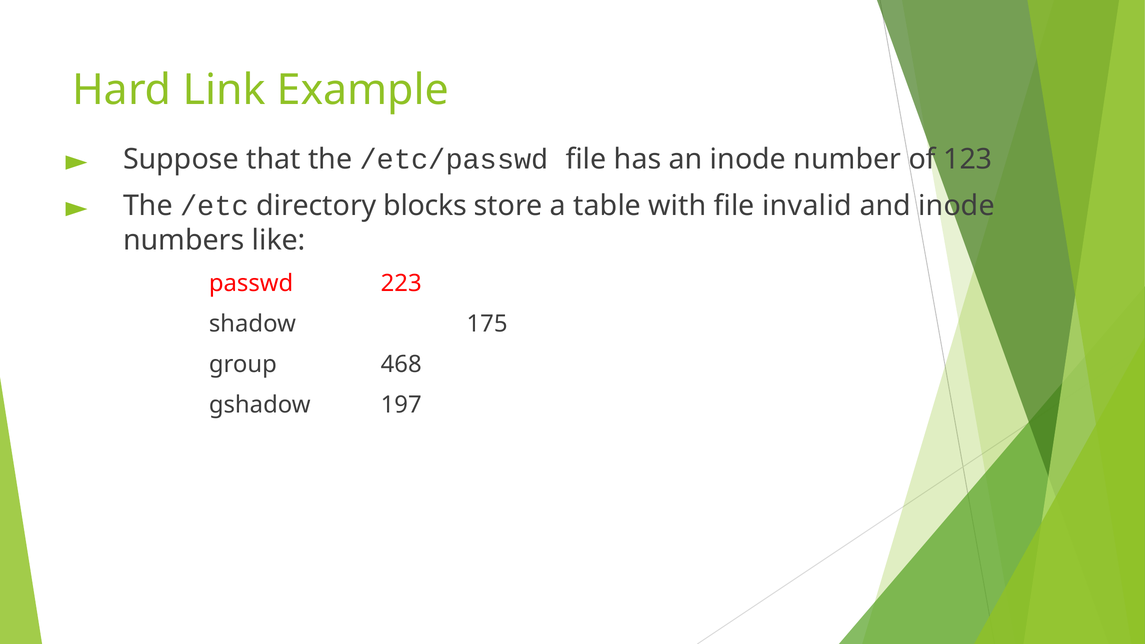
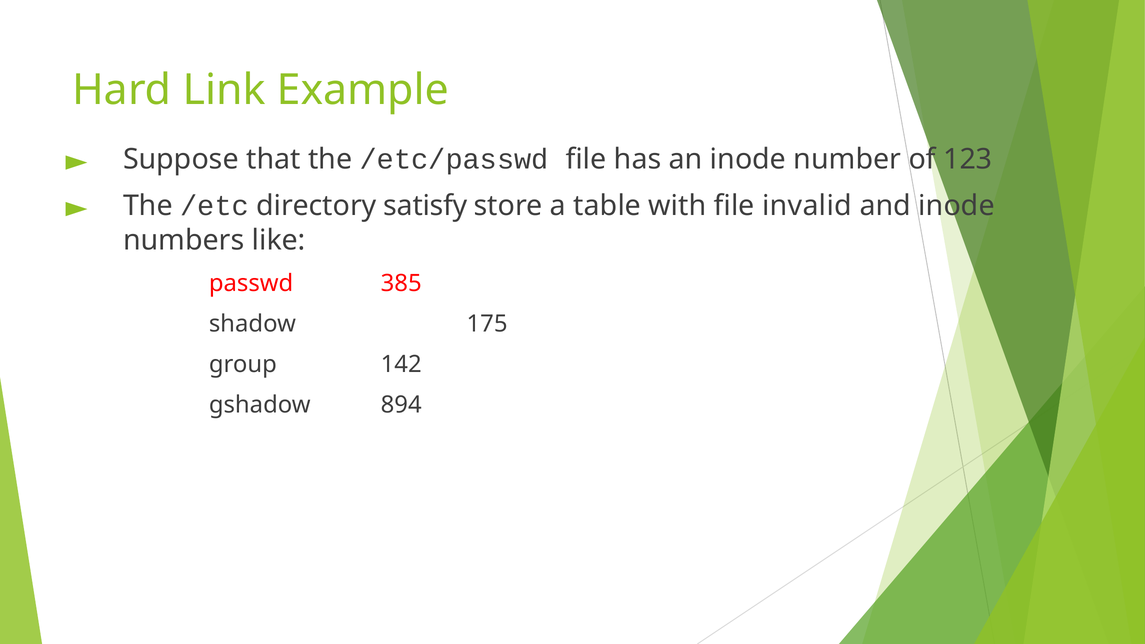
blocks: blocks -> satisfy (425, 206)
223: 223 -> 385 (401, 283)
468: 468 -> 142 (401, 364)
197: 197 -> 894 (401, 405)
